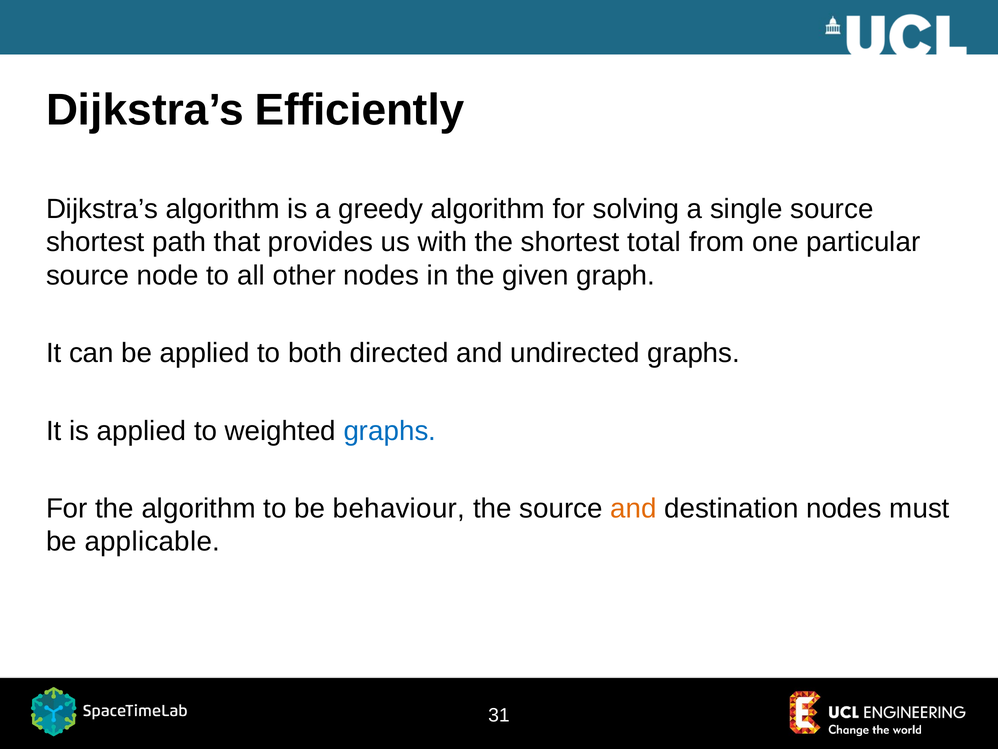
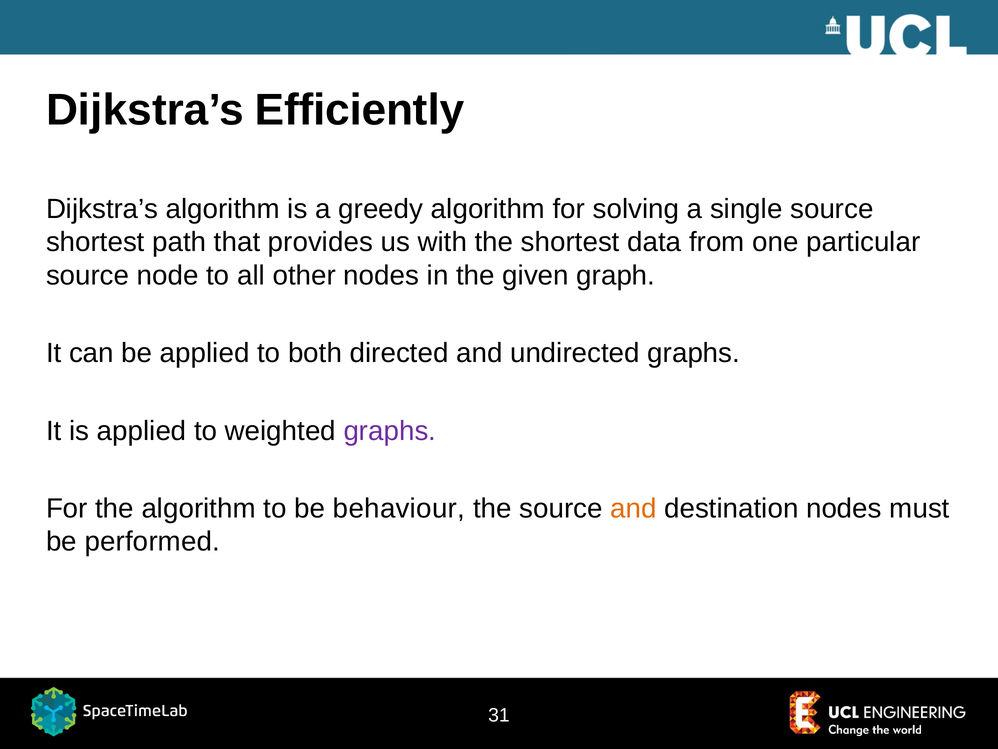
total: total -> data (654, 242)
graphs colour: blue -> purple (390, 431)
applicable: applicable -> performed (152, 541)
